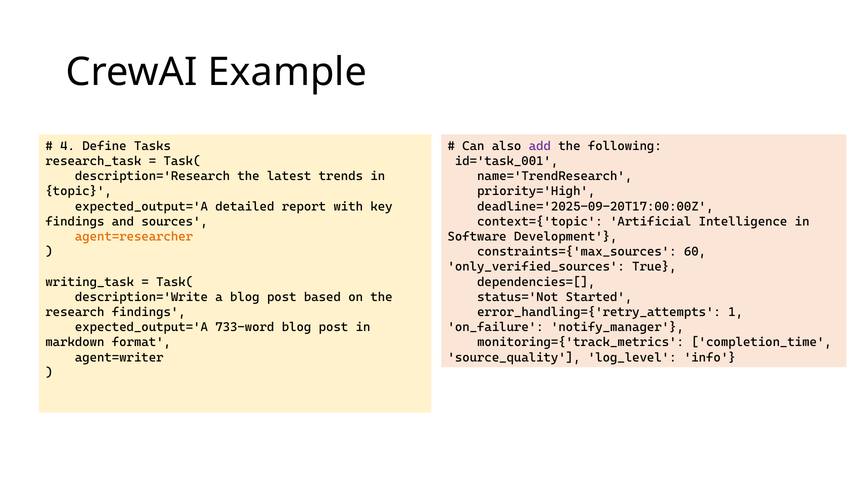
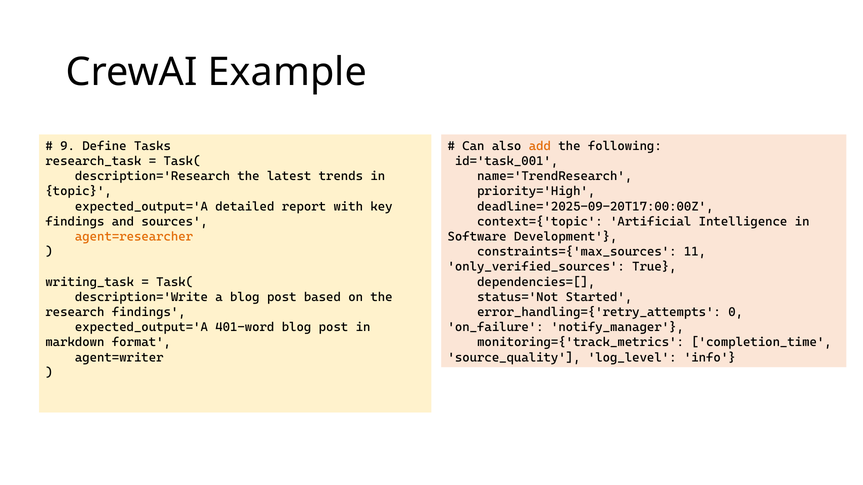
4: 4 -> 9 (68, 146)
add colour: purple -> orange (540, 146)
60: 60 -> 11 (695, 252)
1: 1 -> 0 (736, 312)
733-word: 733-word -> 401-word (245, 327)
